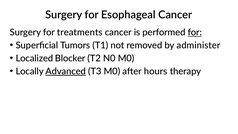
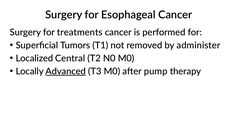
for underline: present -> none (195, 32)
Blocker: Blocker -> Central (70, 58)
hours: hours -> pump (156, 71)
